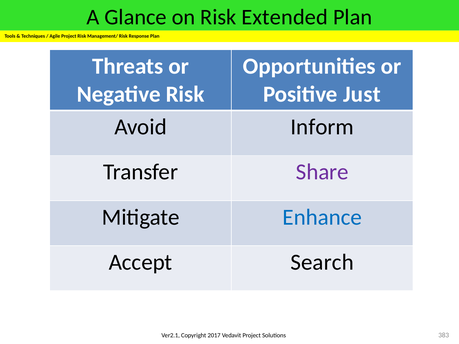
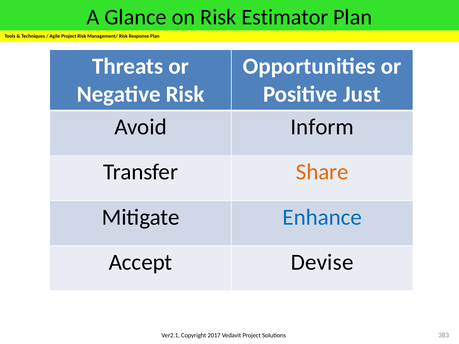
Extended: Extended -> Estimator (285, 17)
Share colour: purple -> orange (322, 172)
Search: Search -> Devise (322, 262)
